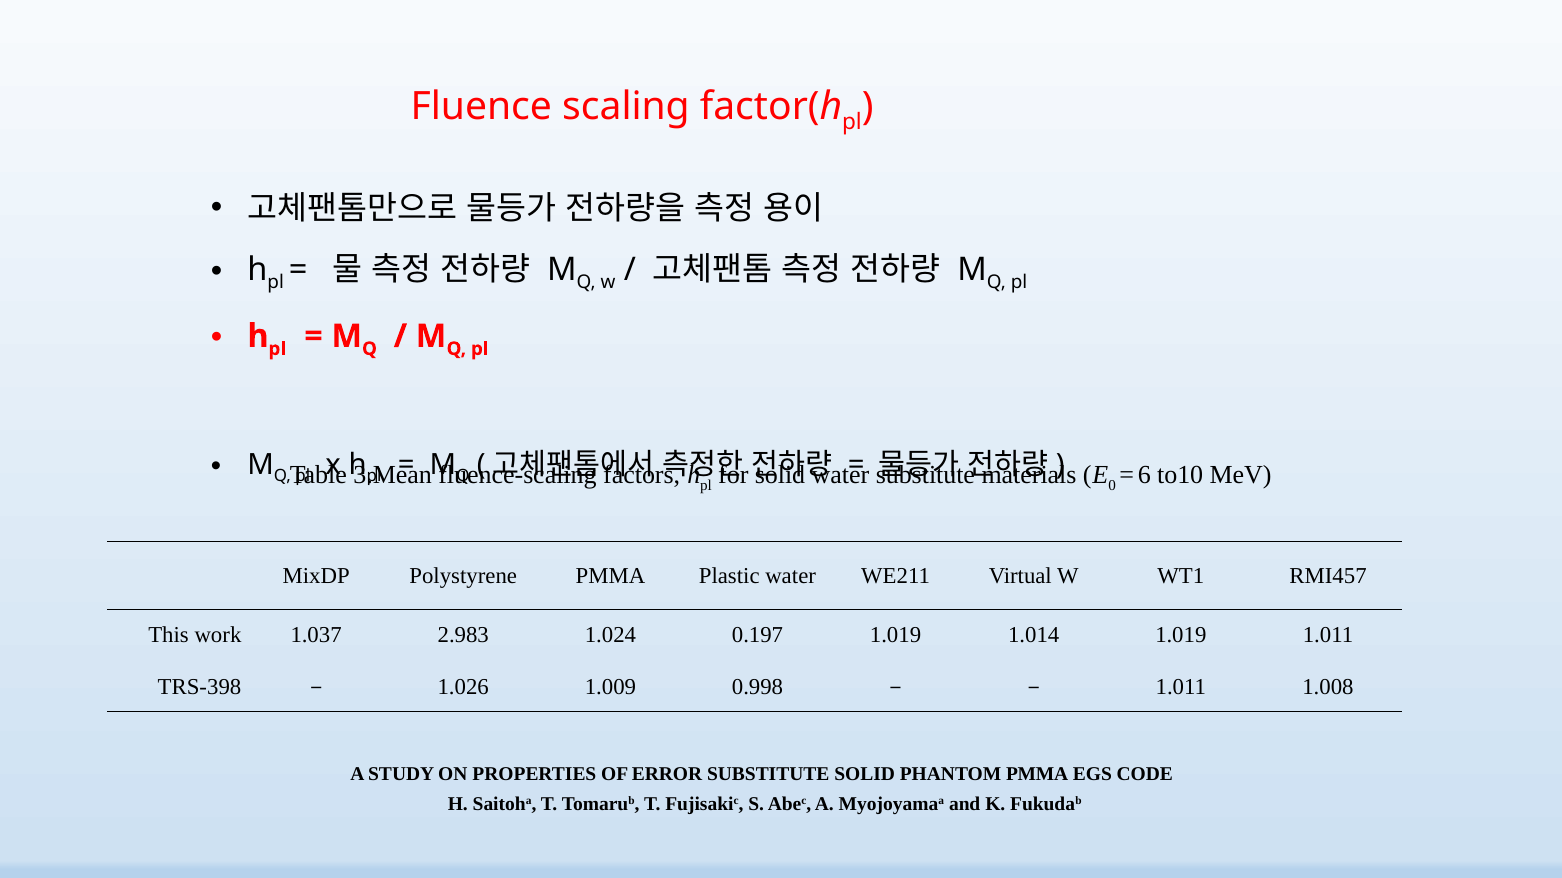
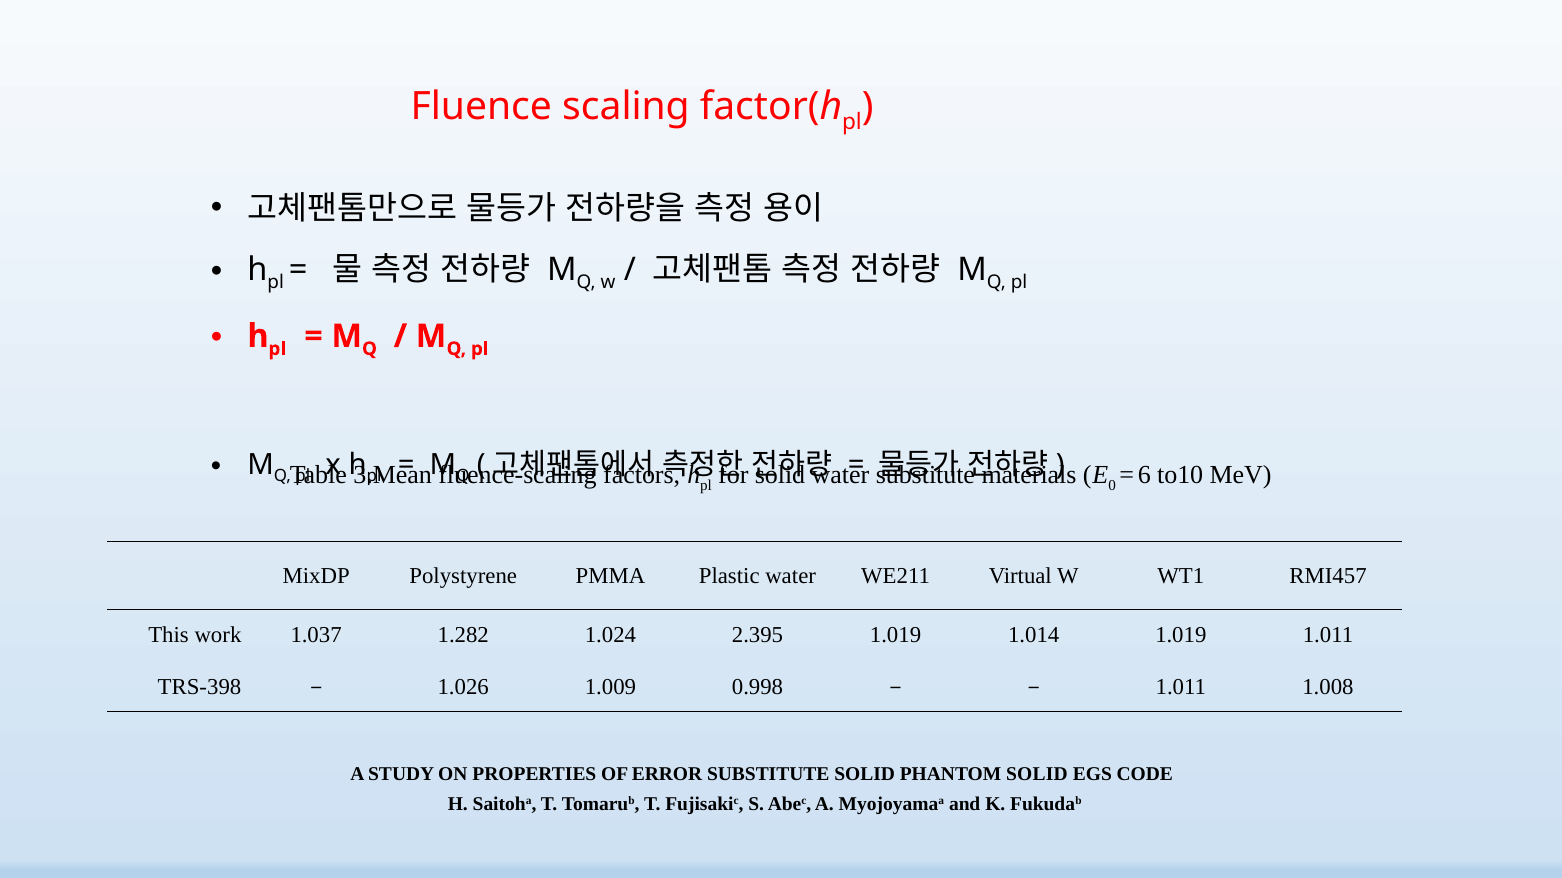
2.983: 2.983 -> 1.282 (463, 636)
0.197: 0.197 -> 2.395 (758, 636)
PHANTOM PMMA: PMMA -> SOLID (1037, 775)
